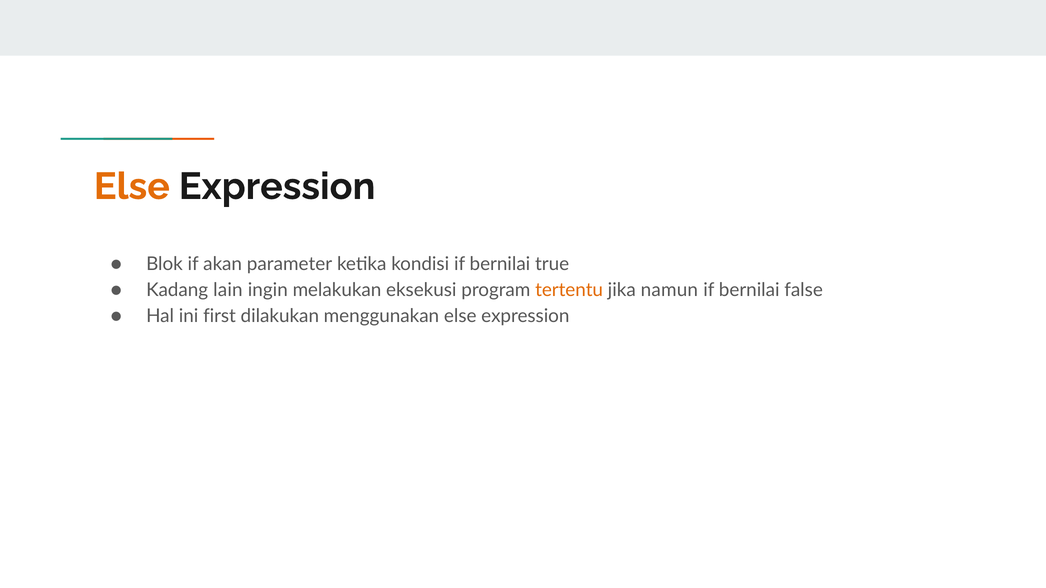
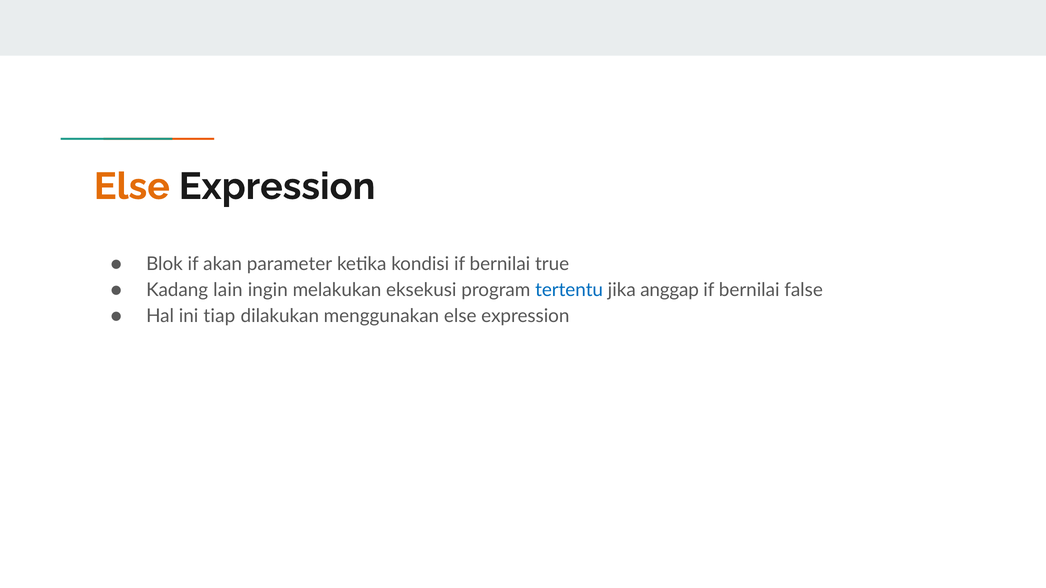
tertentu colour: orange -> blue (569, 290)
namun: namun -> anggap (670, 290)
first: first -> tiap (219, 316)
